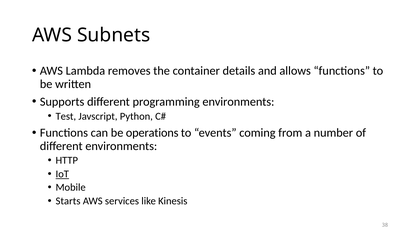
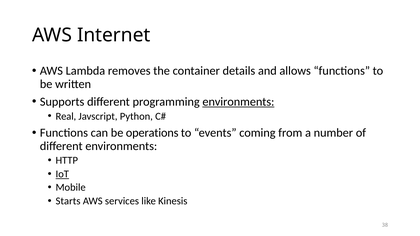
Subnets: Subnets -> Internet (114, 35)
environments underline: none -> present (238, 102)
Test: Test -> Real (66, 116)
